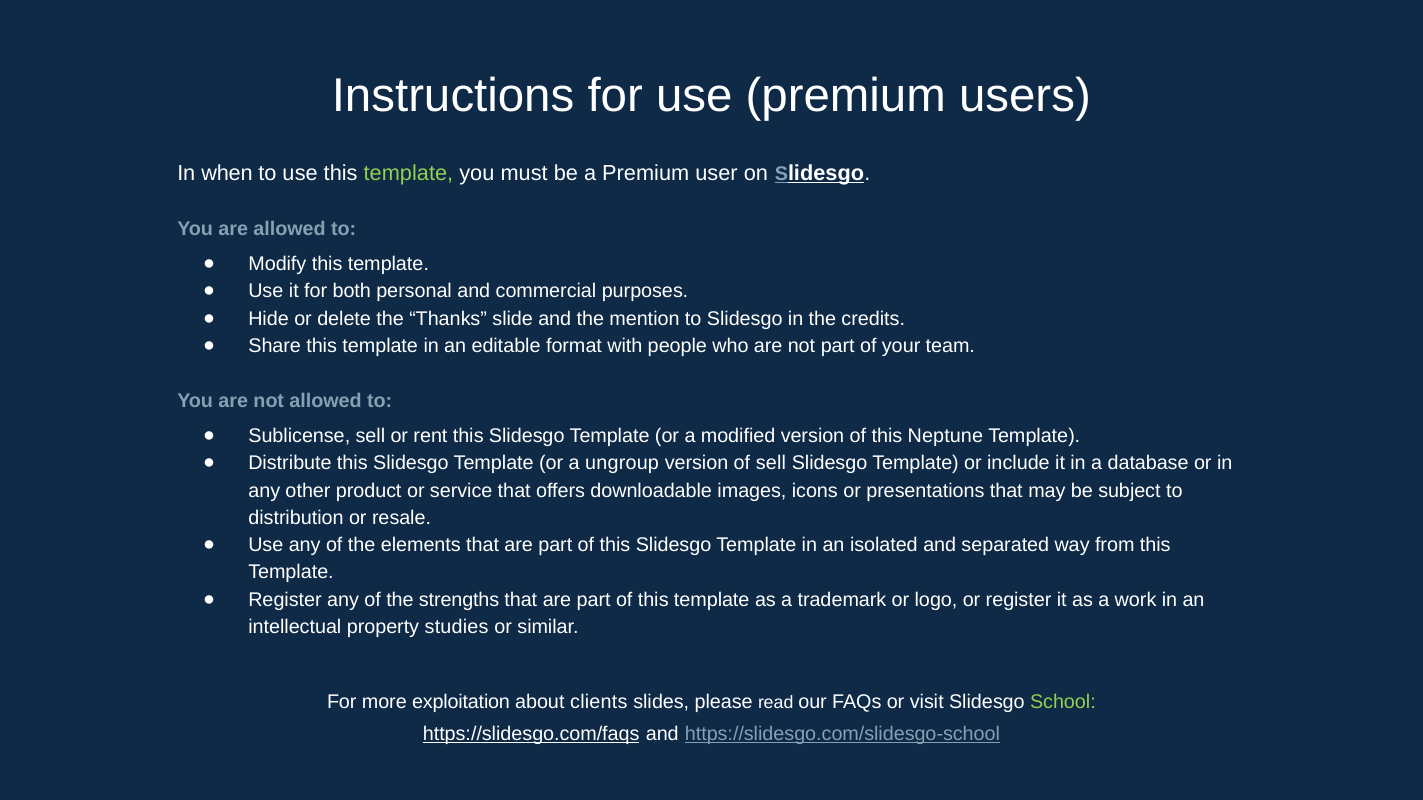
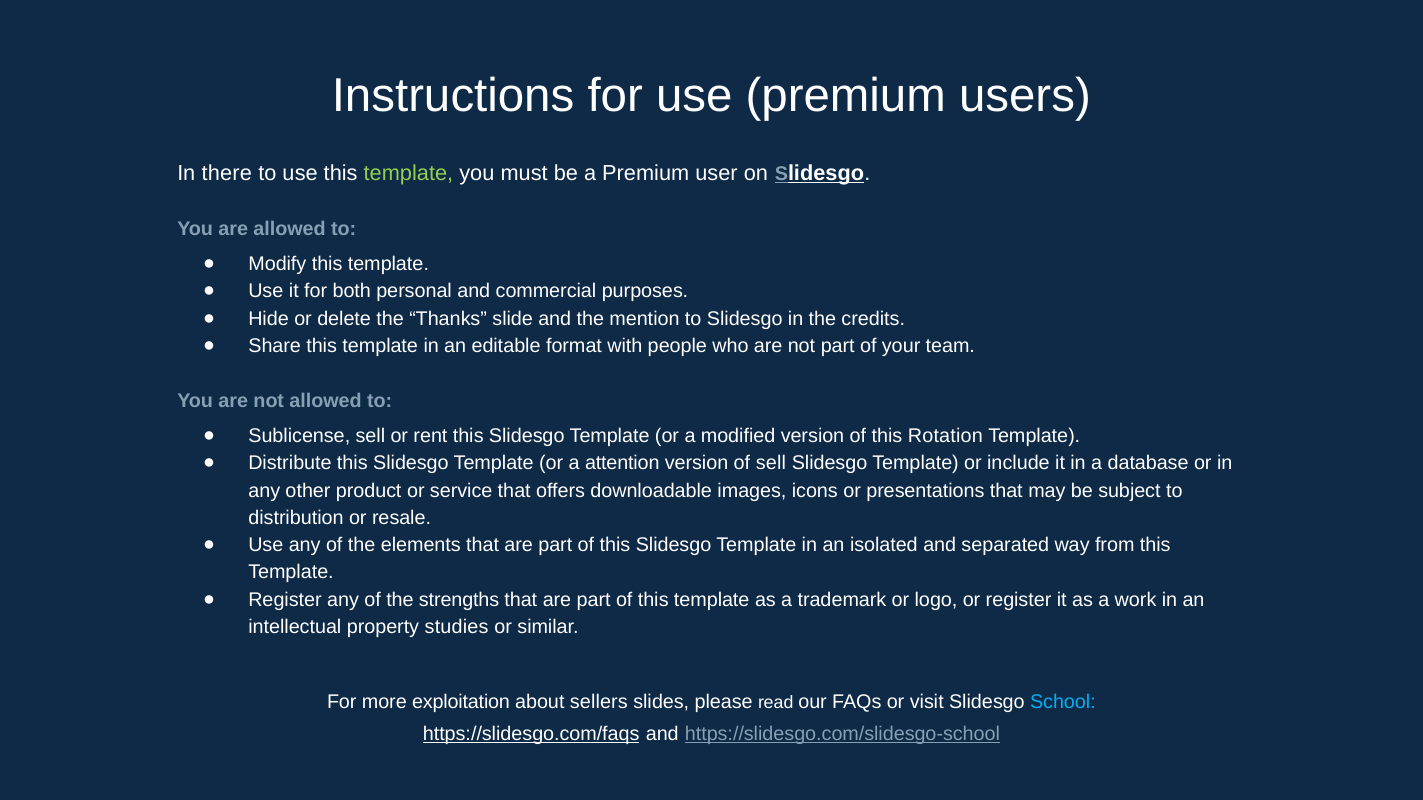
when: when -> there (227, 173)
Neptune: Neptune -> Rotation (945, 436)
ungroup: ungroup -> attention (622, 464)
clients: clients -> sellers (599, 702)
School colour: light green -> light blue (1063, 702)
